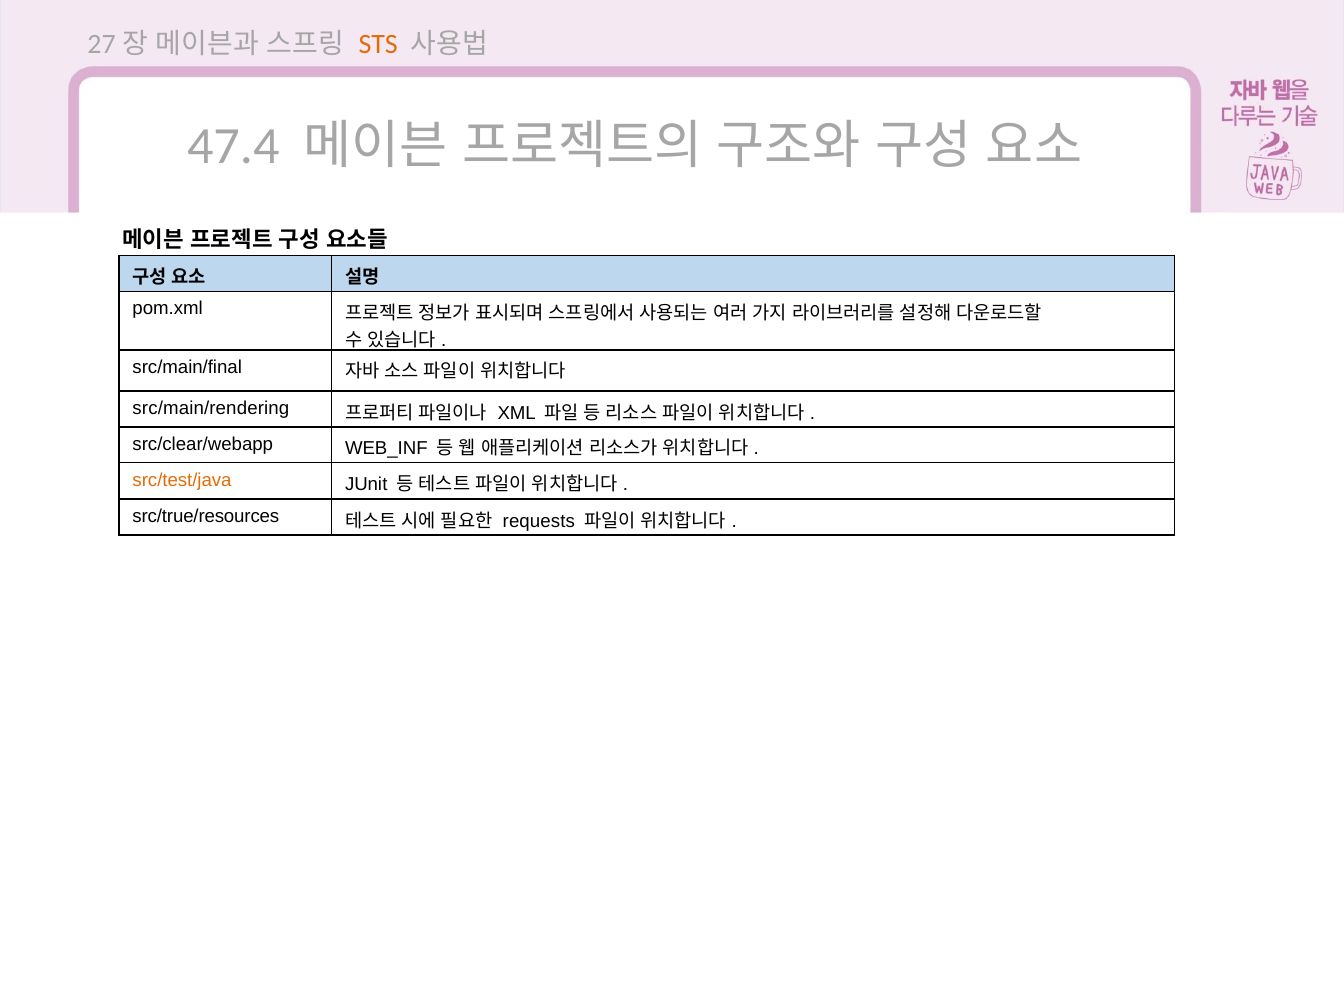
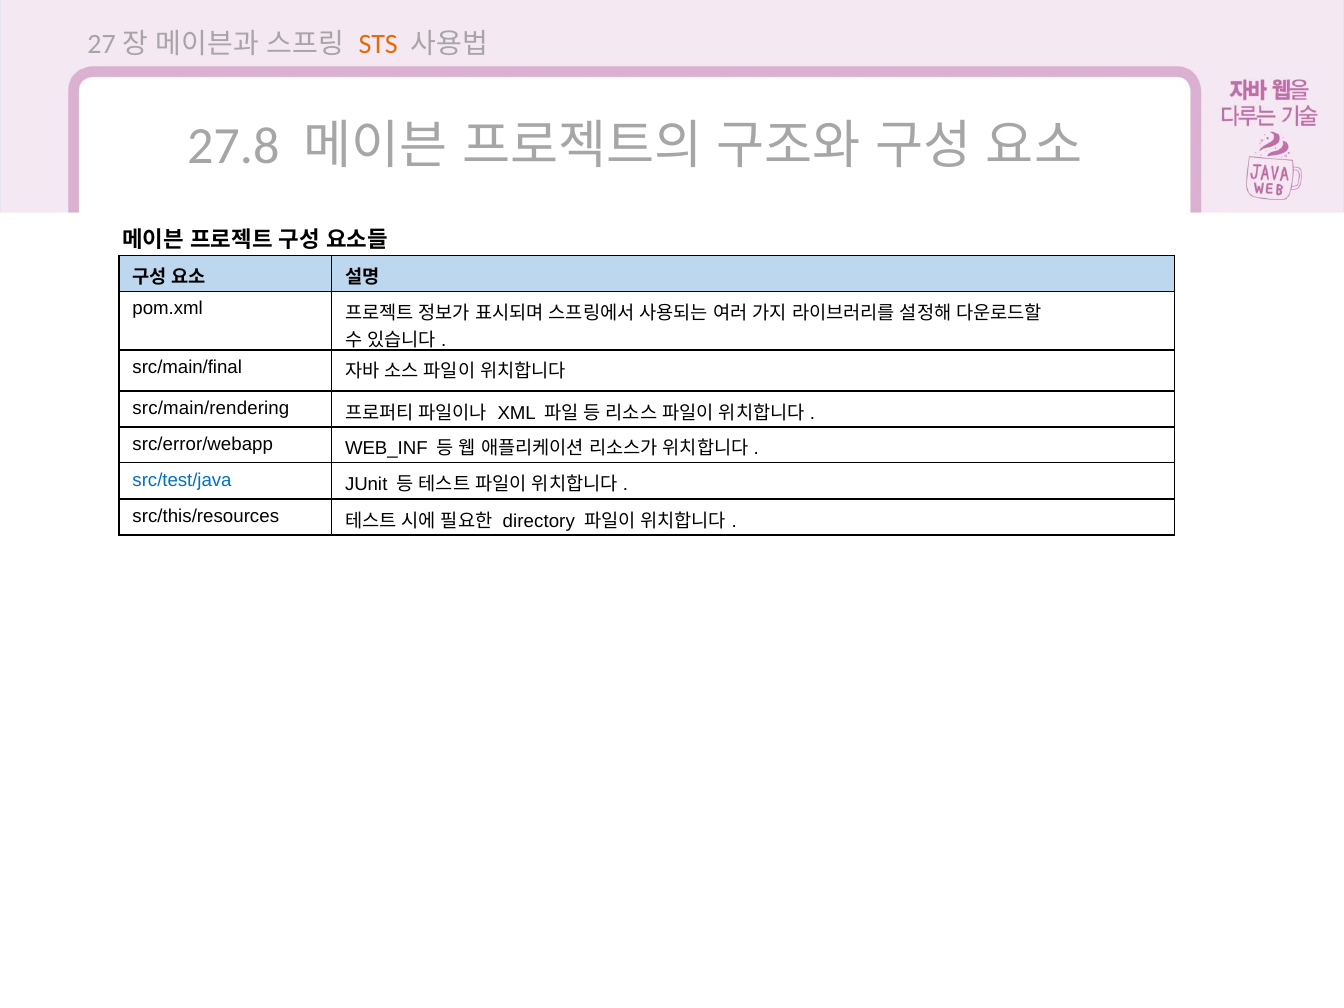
47.4: 47.4 -> 27.8 (233, 147)
src/clear/webapp: src/clear/webapp -> src/error/webapp (203, 444)
src/test/java colour: orange -> blue (182, 480)
src/true/resources: src/true/resources -> src/this/resources (206, 516)
requests: requests -> directory (539, 521)
